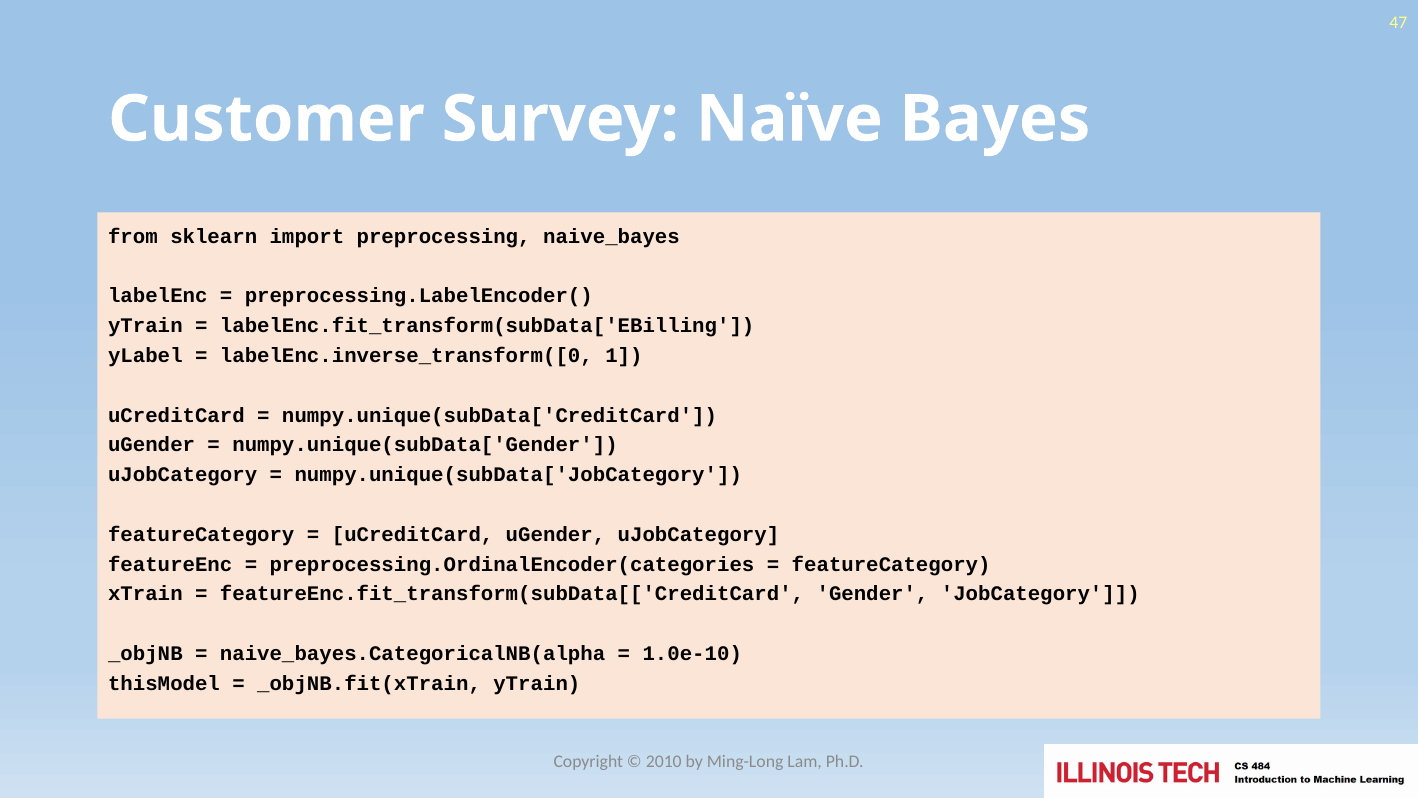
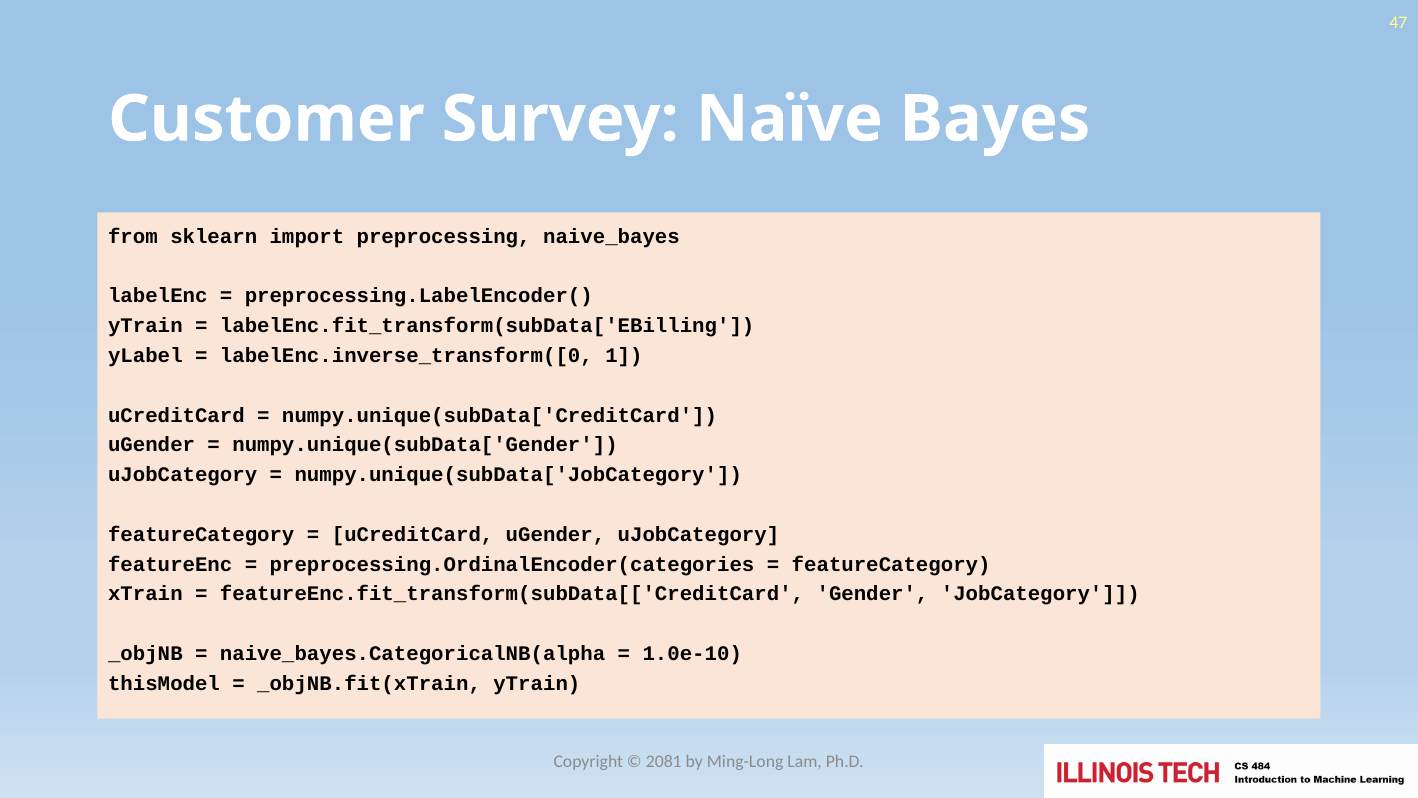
2010: 2010 -> 2081 (664, 762)
